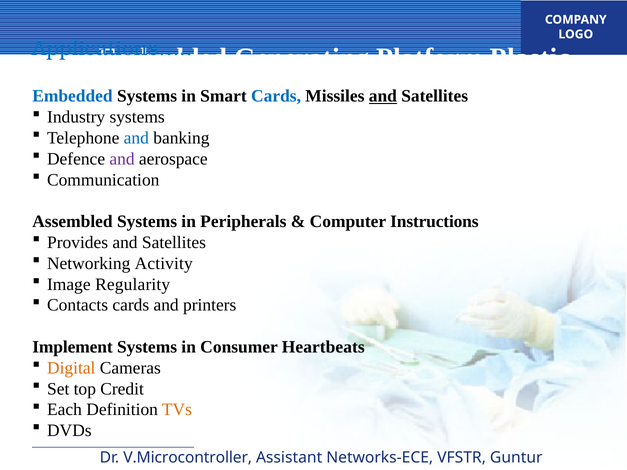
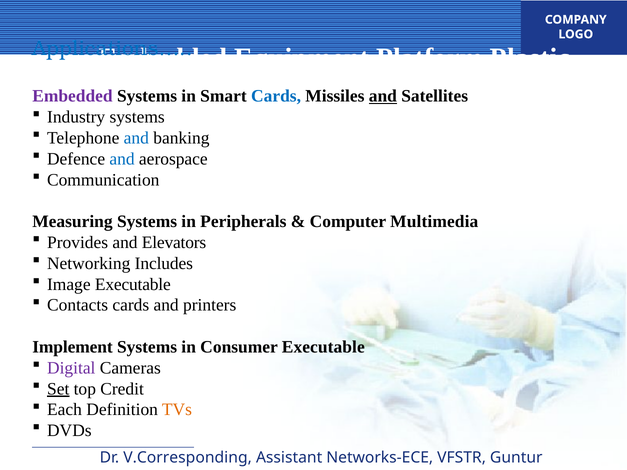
Generating: Generating -> Equipment (302, 58)
Embedded colour: blue -> purple (72, 96)
and colour: purple -> blue (122, 159)
Assembled: Assembled -> Measuring (72, 222)
Instructions: Instructions -> Multimedia (434, 222)
Satellites: Satellites -> Elevators (174, 243)
Activity: Activity -> Includes (164, 264)
Image Regularity: Regularity -> Executable (133, 284)
Consumer Heartbeats: Heartbeats -> Executable (323, 347)
Digital colour: orange -> purple (71, 368)
Set underline: none -> present (58, 389)
V.Microcontroller: V.Microcontroller -> V.Corresponding (188, 458)
